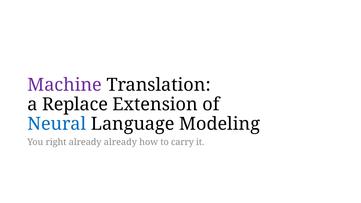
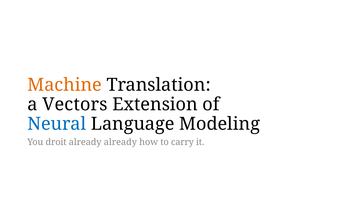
Machine colour: purple -> orange (65, 85)
Replace: Replace -> Vectors (75, 104)
right: right -> droit (56, 142)
